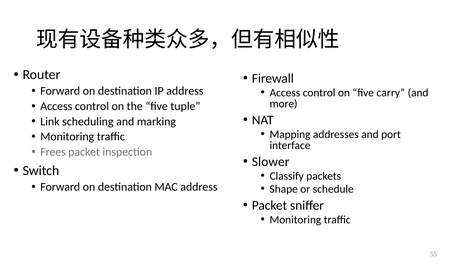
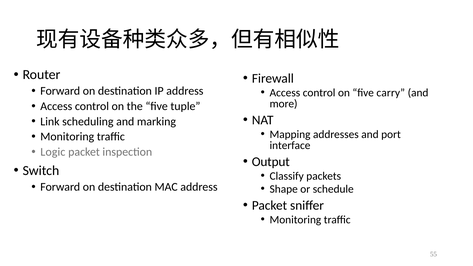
Frees: Frees -> Logic (53, 152)
Slower: Slower -> Output (271, 162)
